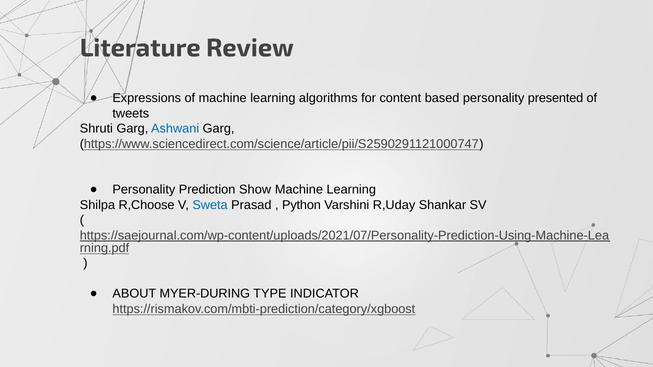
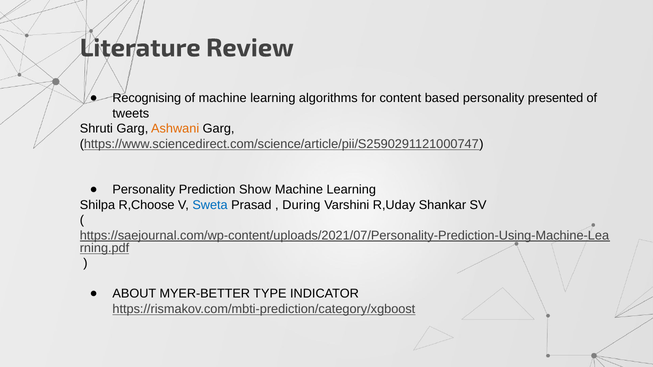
Expressions: Expressions -> Recognising (147, 98)
Ashwani colour: blue -> orange (175, 129)
Python: Python -> During (301, 205)
MYER-DURING: MYER-DURING -> MYER-BETTER (205, 294)
